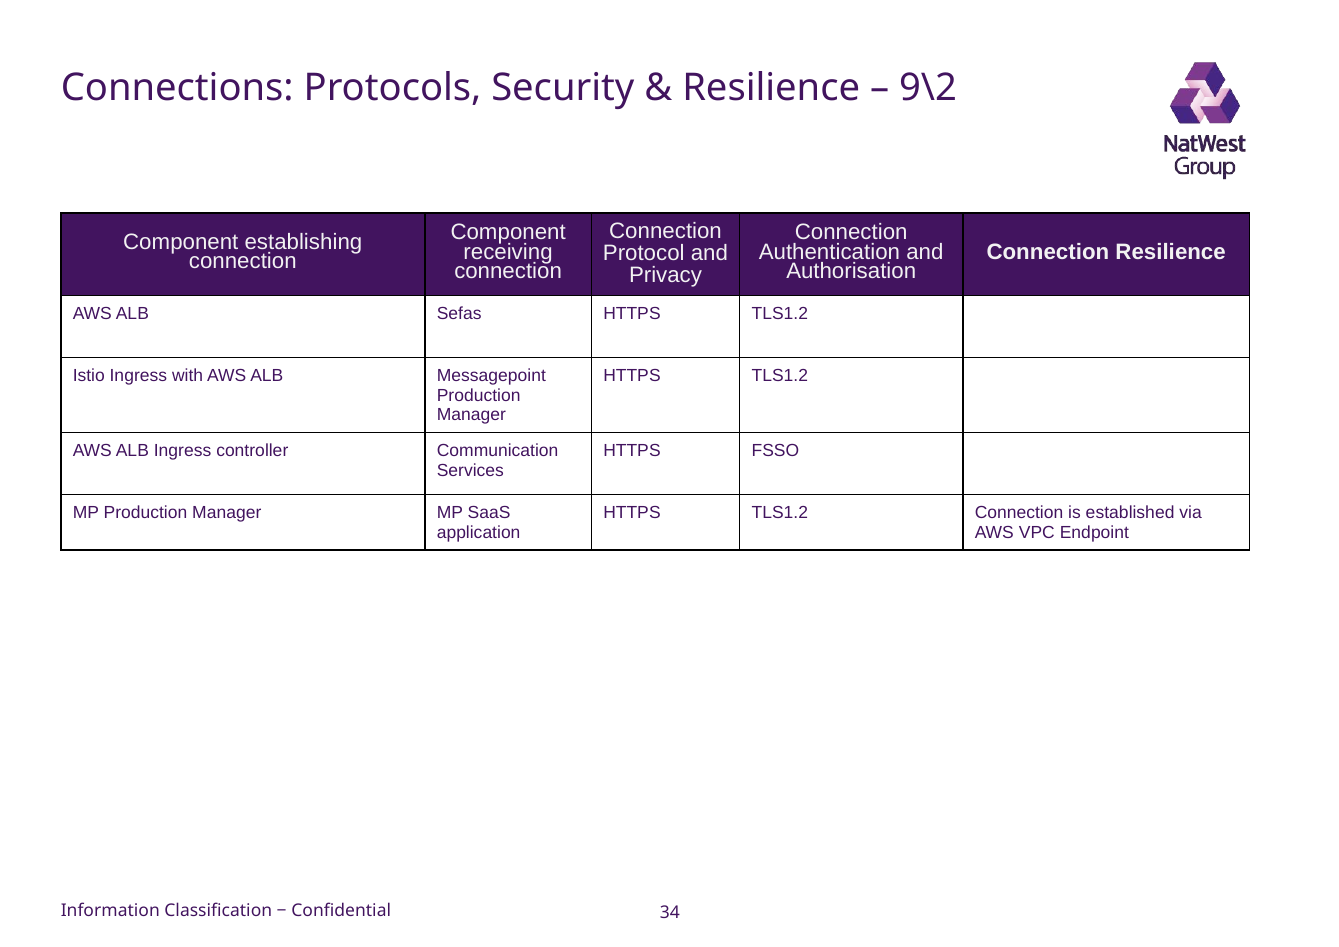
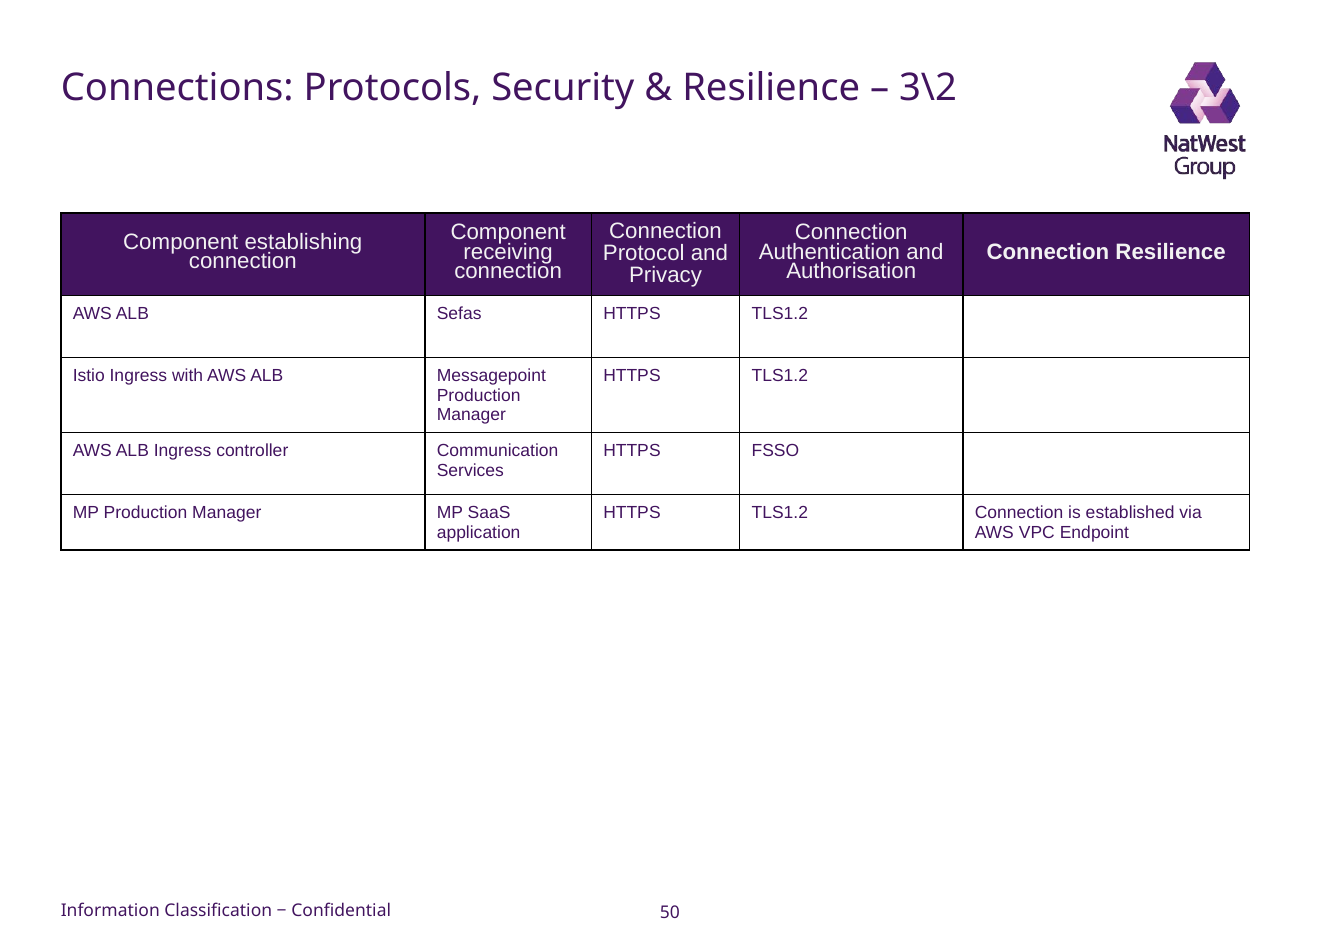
9\2: 9\2 -> 3\2 (928, 88)
34: 34 -> 50 (670, 913)
